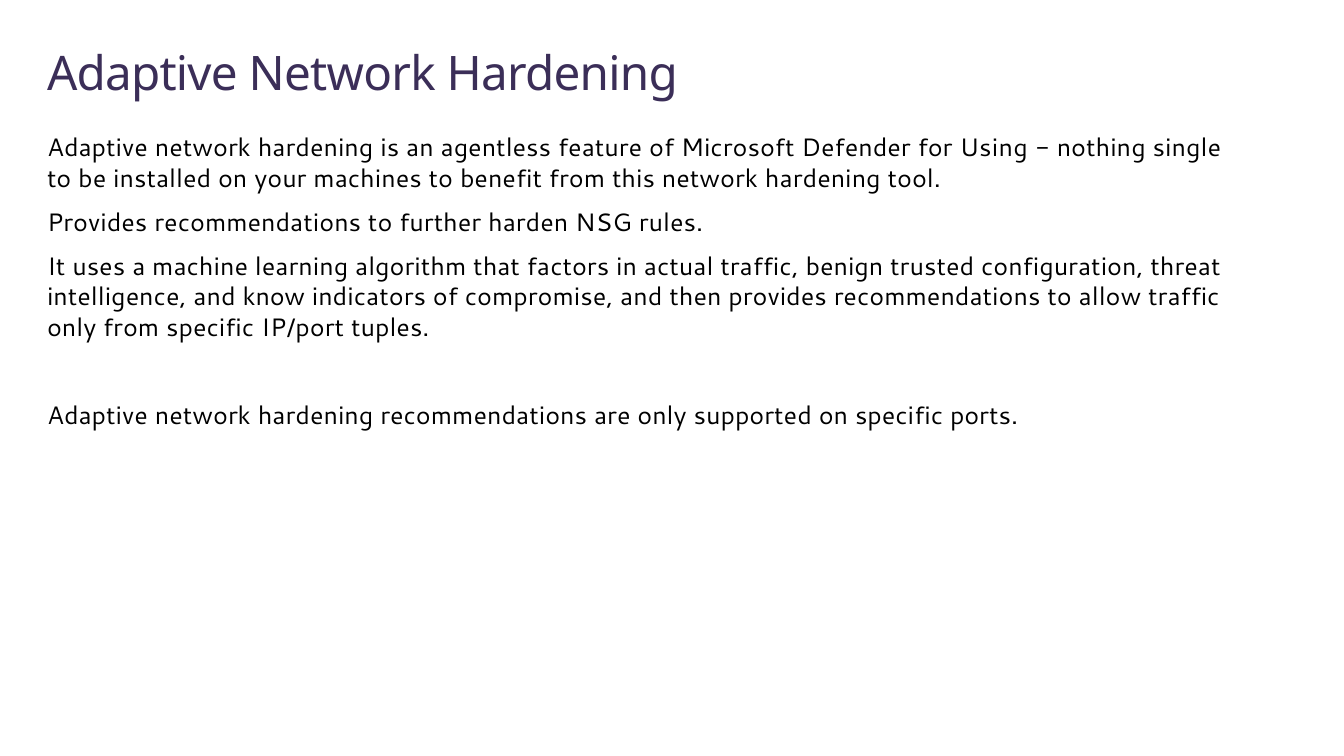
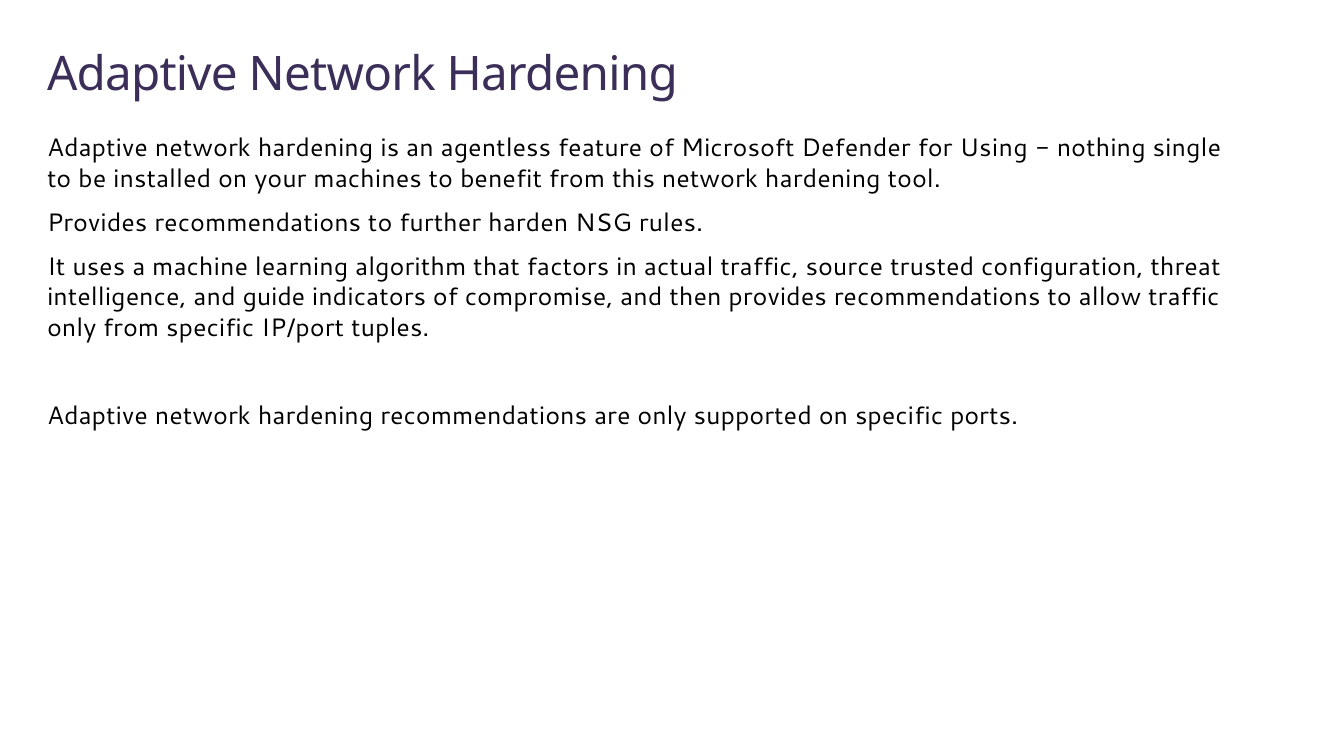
benign: benign -> source (844, 267)
know: know -> guide (274, 298)
